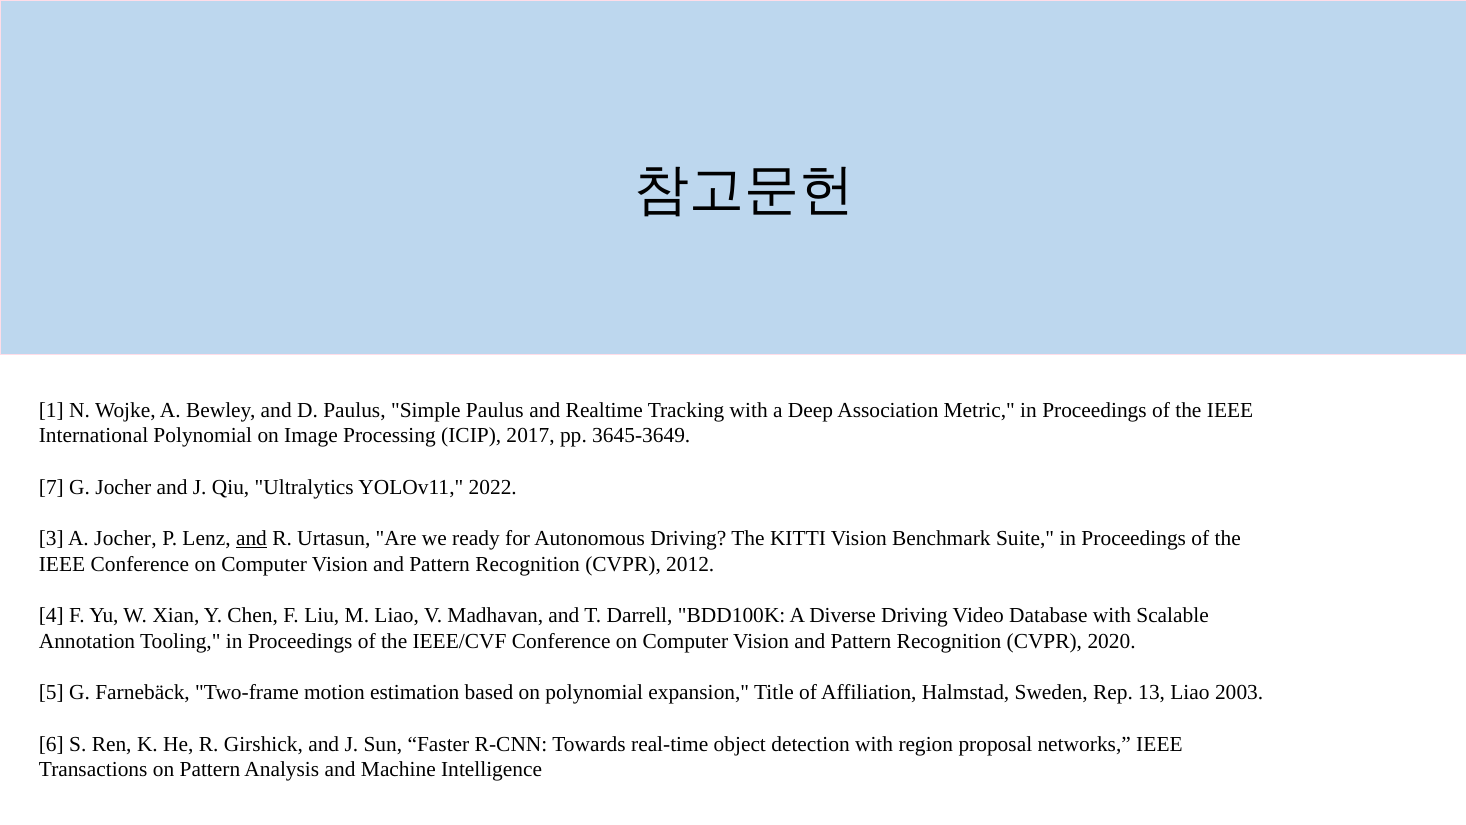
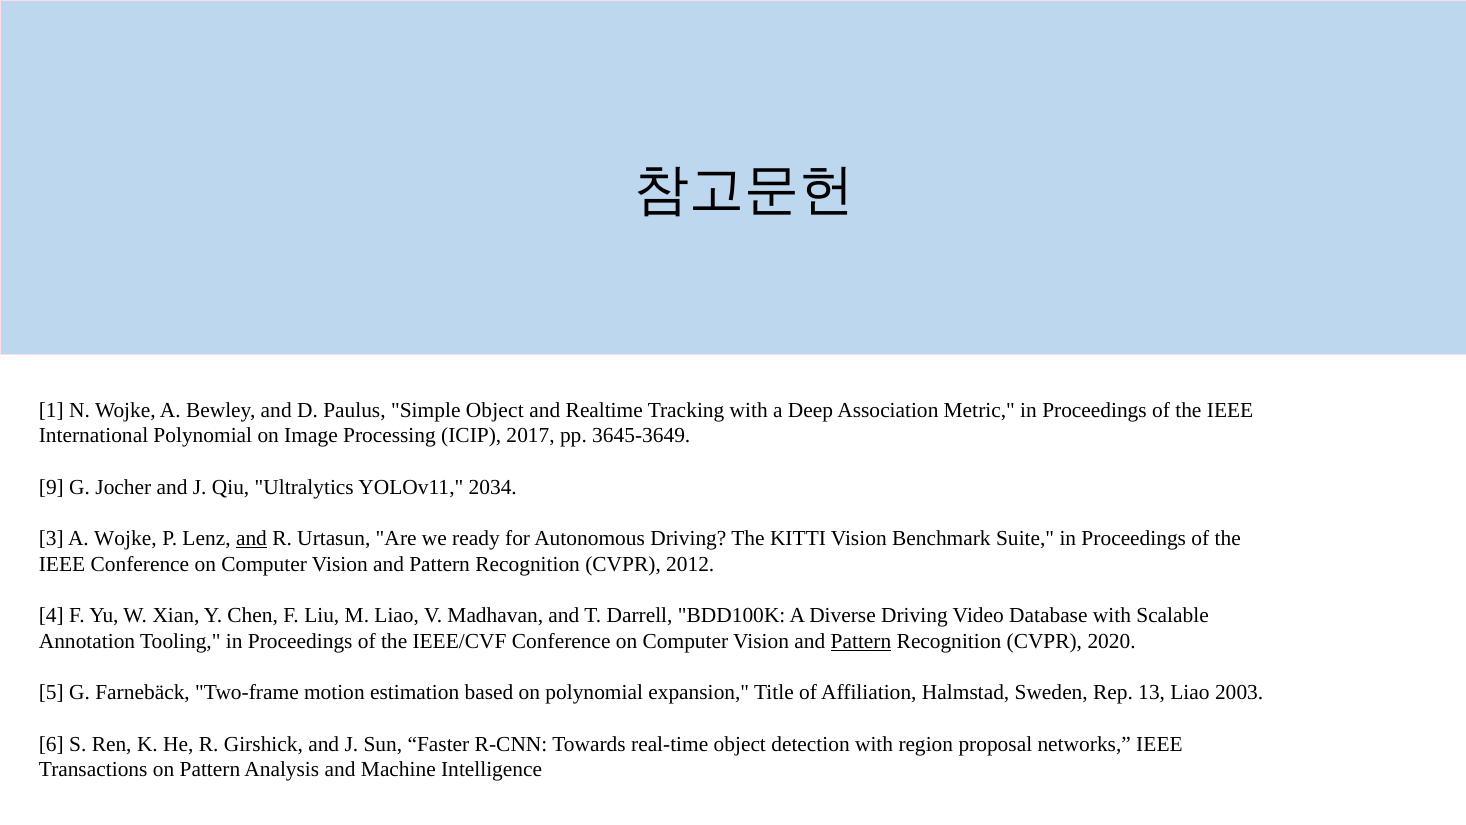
Simple Paulus: Paulus -> Object (495, 410)
7: 7 -> 9 (51, 487)
2022: 2022 -> 2034 (493, 487)
A Jocher: Jocher -> Wojke (126, 538)
Pattern underline: none -> present (861, 641)
